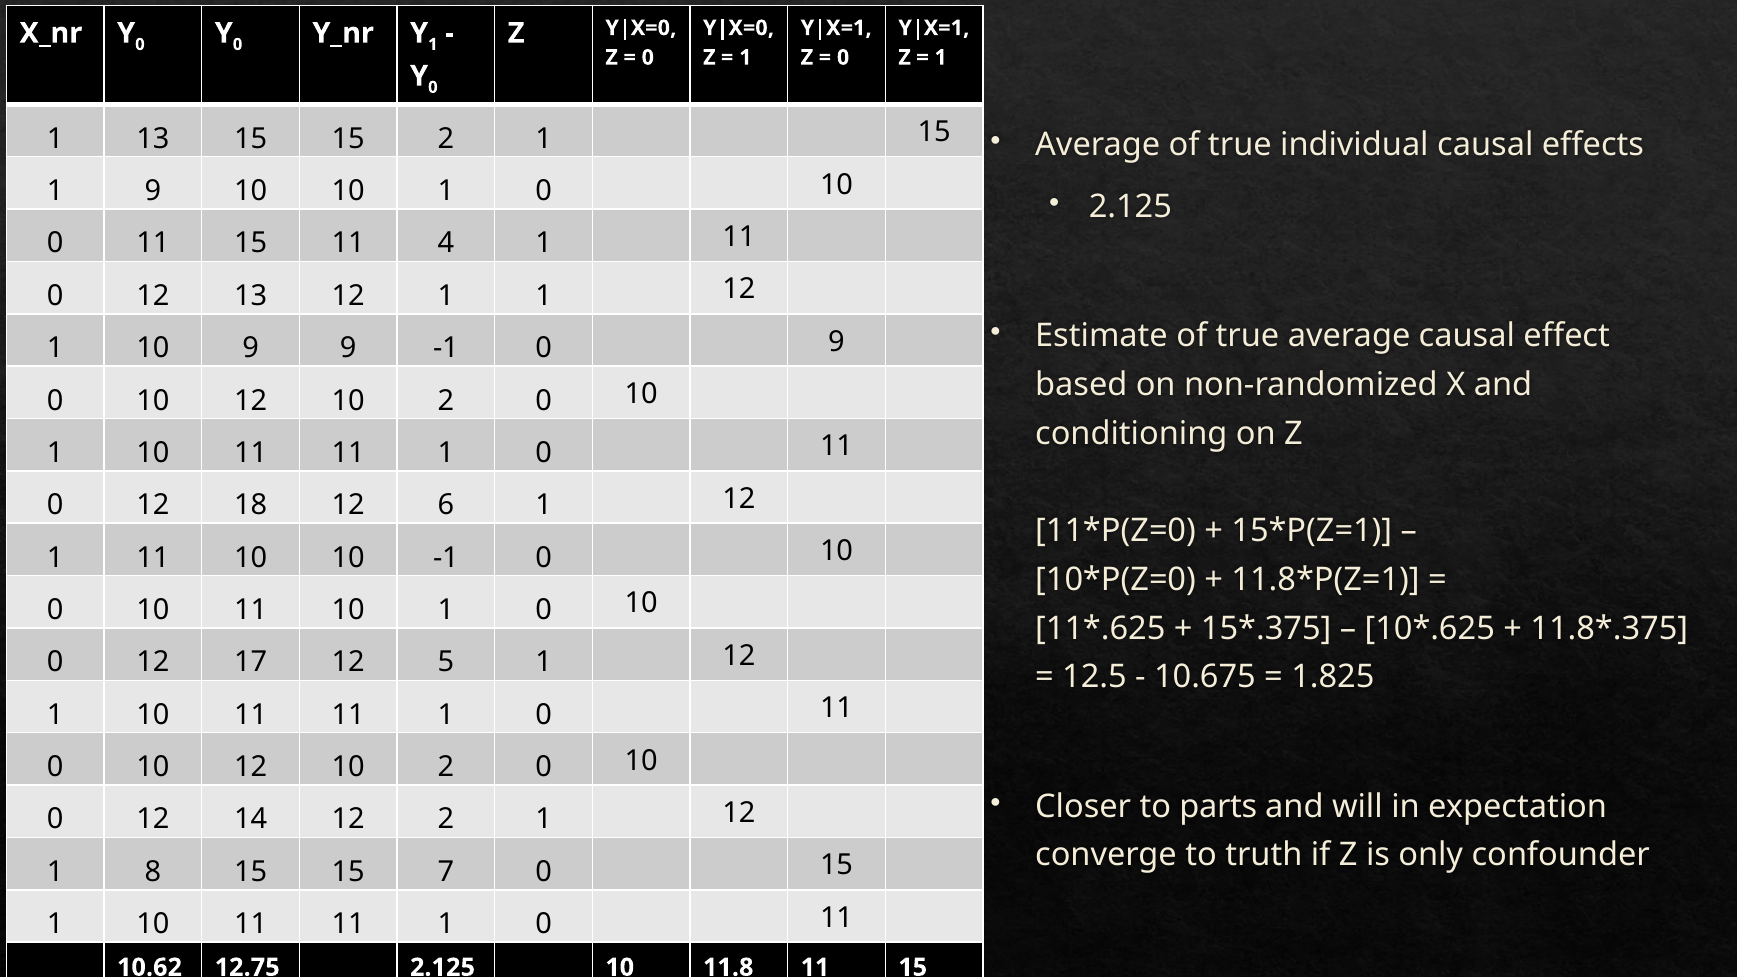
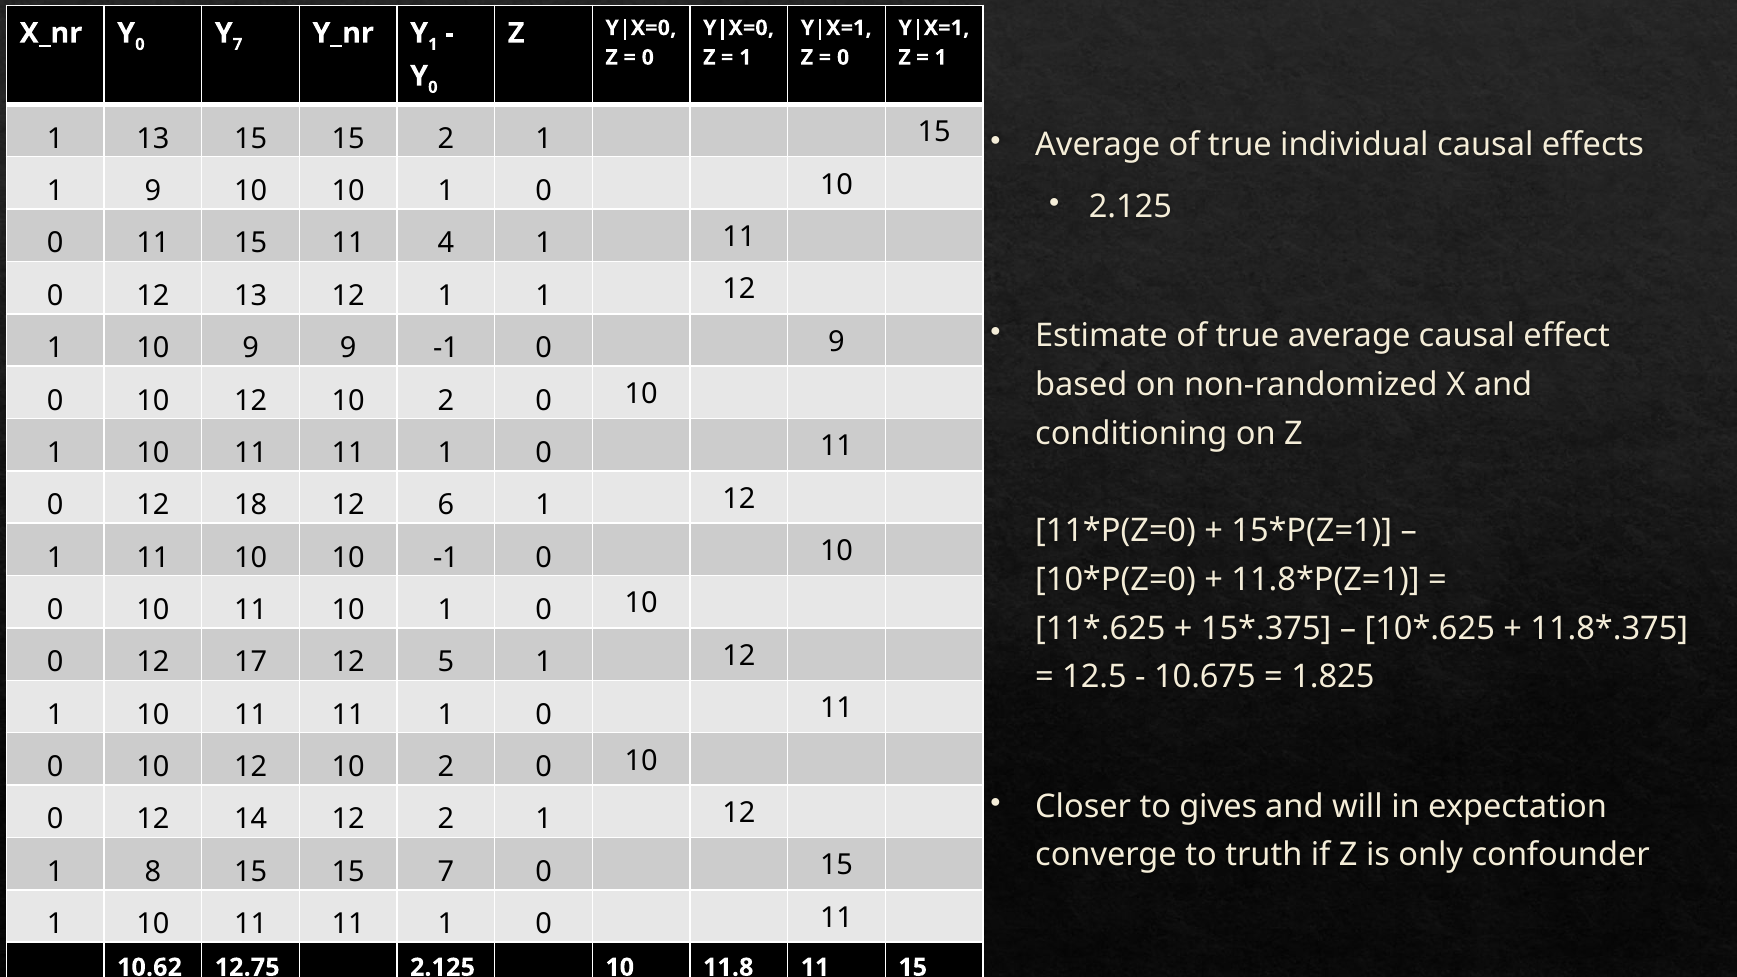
0 Y 0: 0 -> 7 (238, 44)
parts: parts -> gives (1218, 806)
